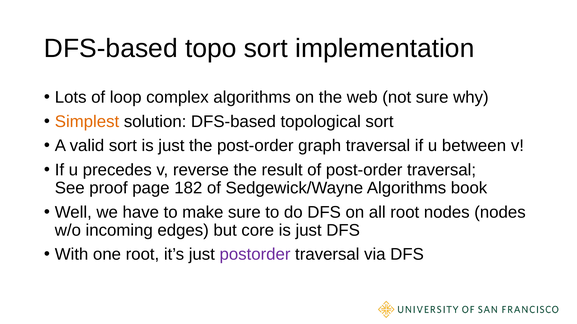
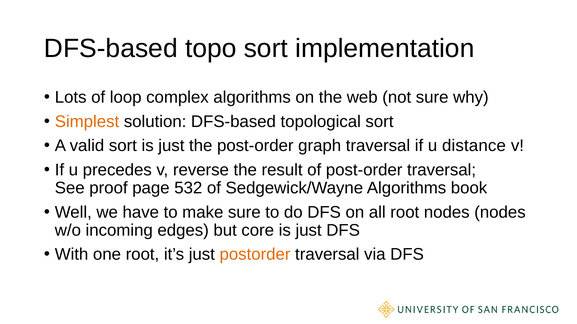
between: between -> distance (474, 146)
182: 182 -> 532 (188, 188)
postorder colour: purple -> orange (255, 255)
